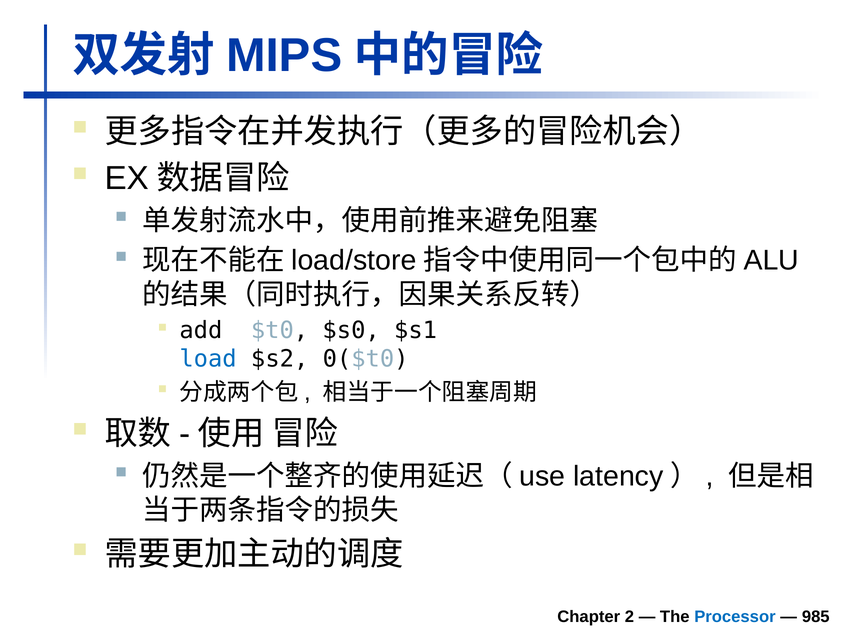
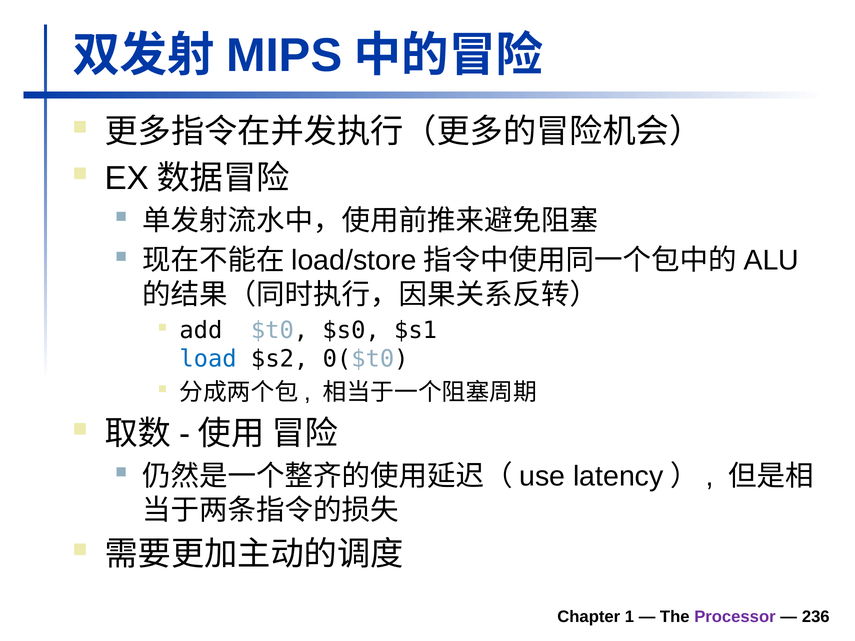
2: 2 -> 1 (629, 617)
Processor colour: blue -> purple (735, 617)
985: 985 -> 236 (816, 617)
